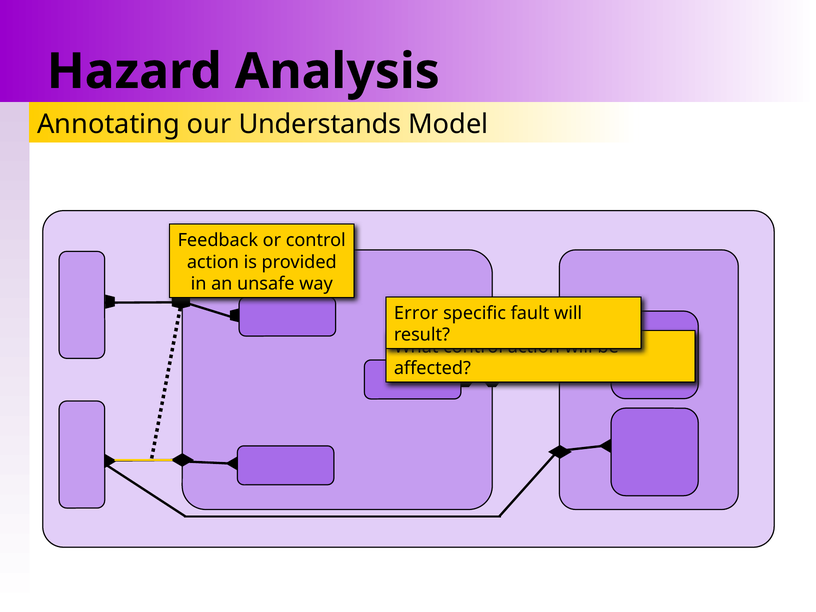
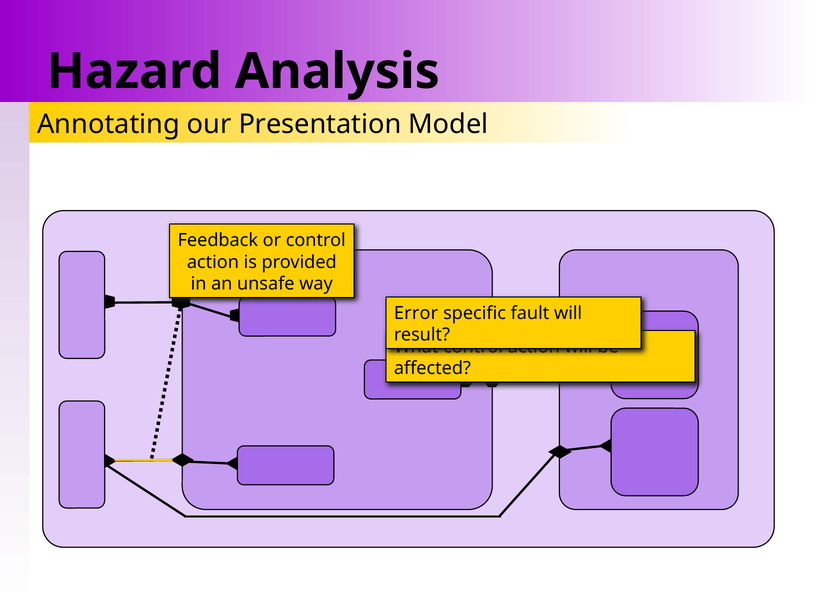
Understands: Understands -> Presentation (320, 124)
